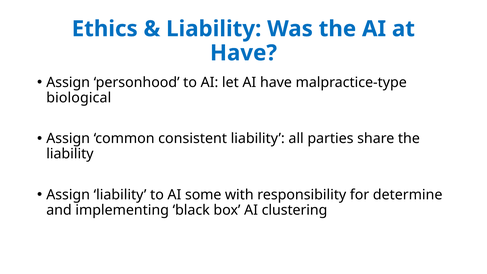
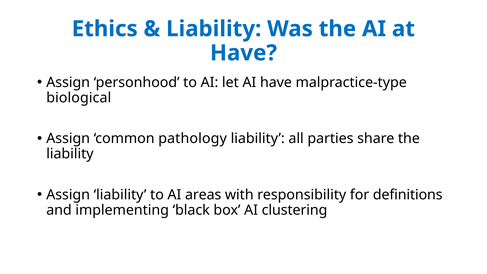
consistent: consistent -> pathology (193, 139)
some: some -> areas (203, 195)
determine: determine -> definitions (408, 195)
